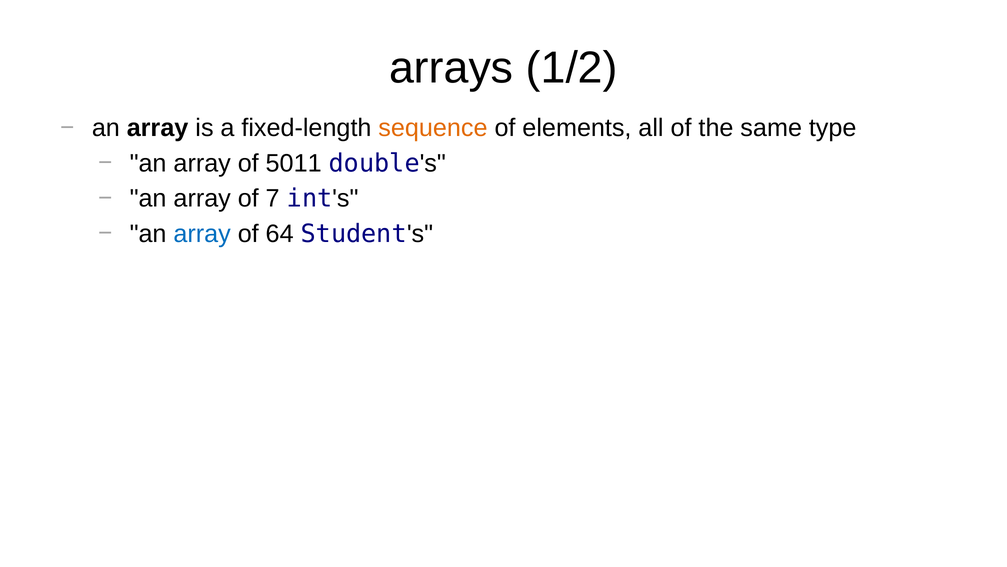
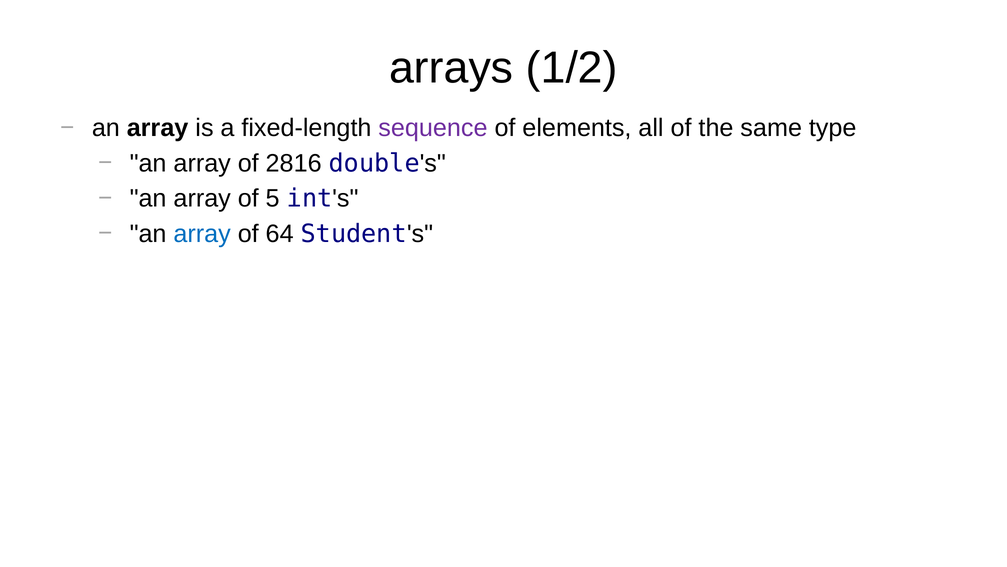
sequence colour: orange -> purple (433, 128)
5011: 5011 -> 2816 (294, 163)
7: 7 -> 5 (273, 198)
